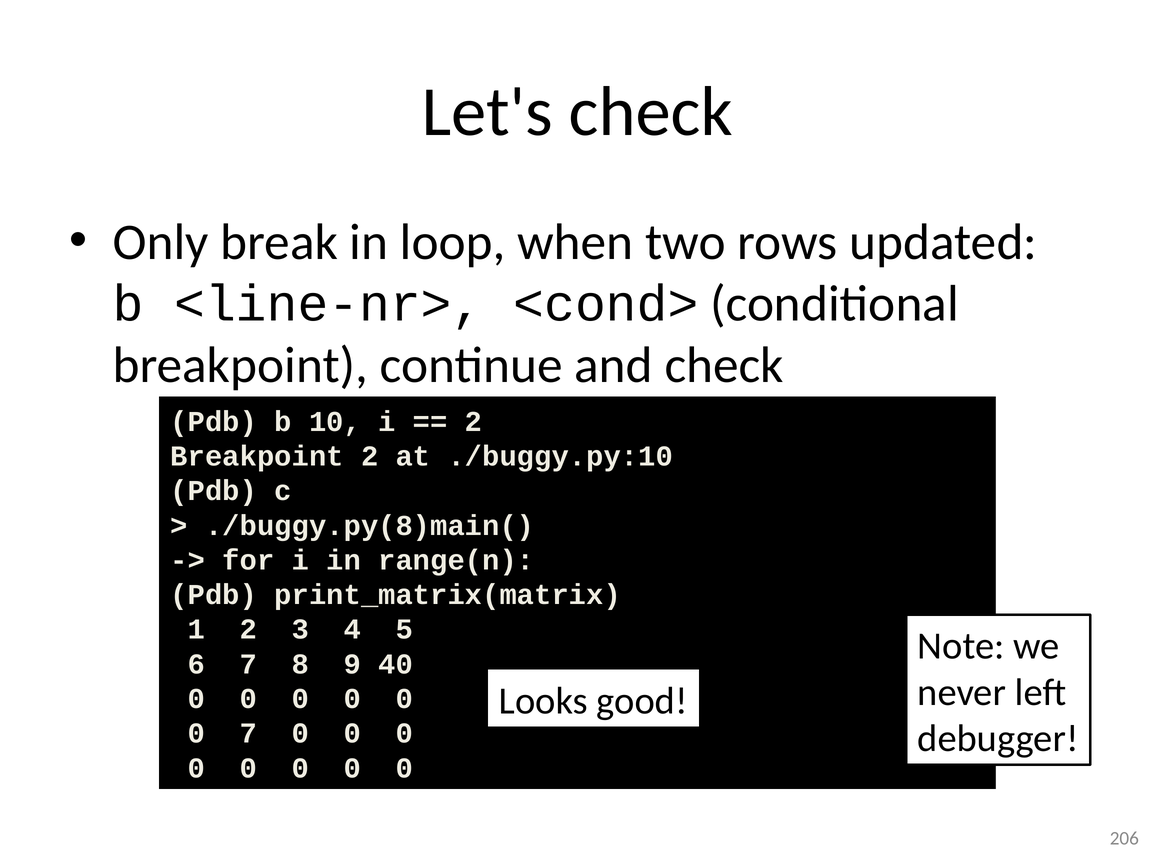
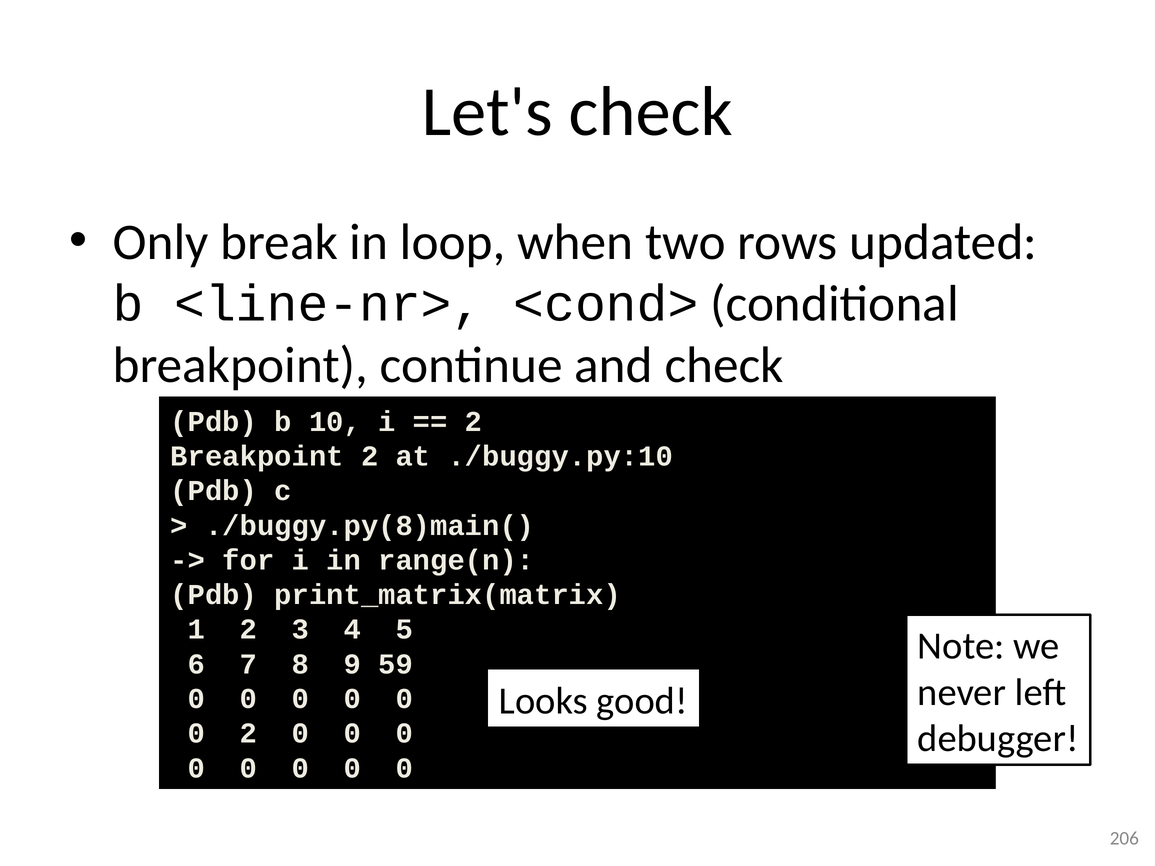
40: 40 -> 59 (396, 664)
0 7: 7 -> 2 (248, 734)
